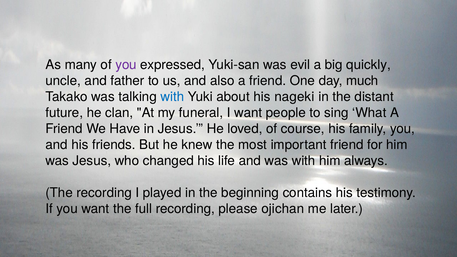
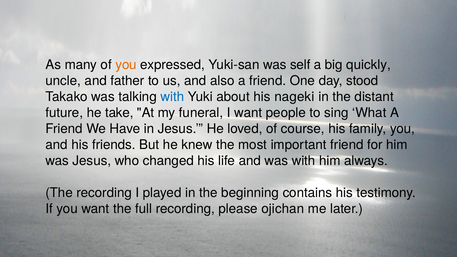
you colour: purple -> orange (126, 65)
evil: evil -> self (300, 65)
much: much -> stood (362, 81)
clan: clan -> take (119, 113)
